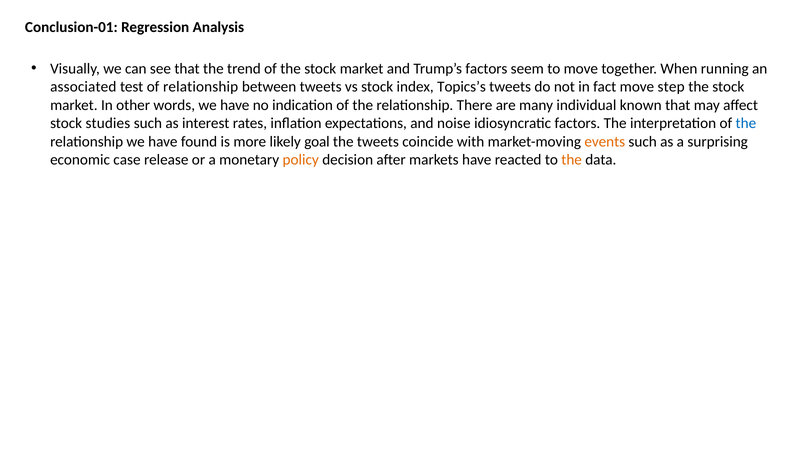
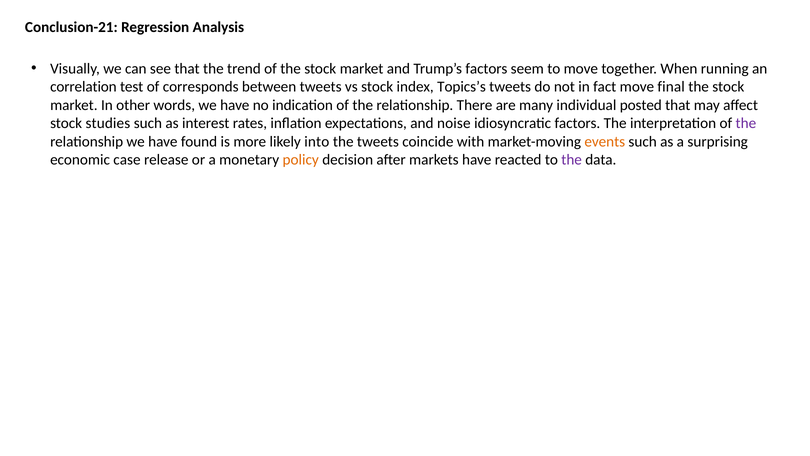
Conclusion-01: Conclusion-01 -> Conclusion-21 (71, 27)
associated: associated -> correlation (83, 87)
of relationship: relationship -> corresponds (201, 87)
step: step -> final (671, 87)
known: known -> posted (641, 105)
the colour: blue -> purple (746, 123)
goal: goal -> into (317, 141)
the colour: orange -> purple (572, 160)
